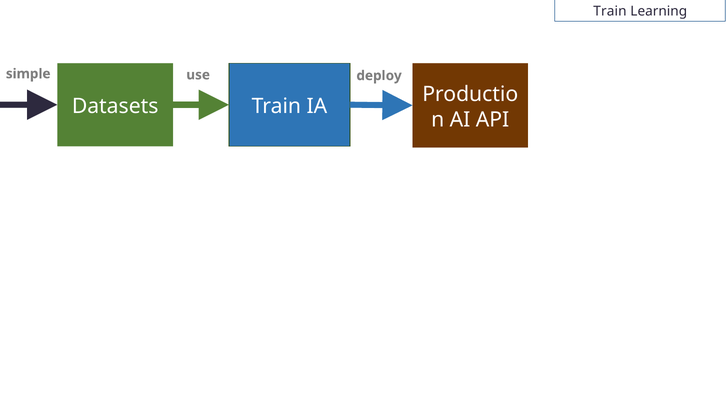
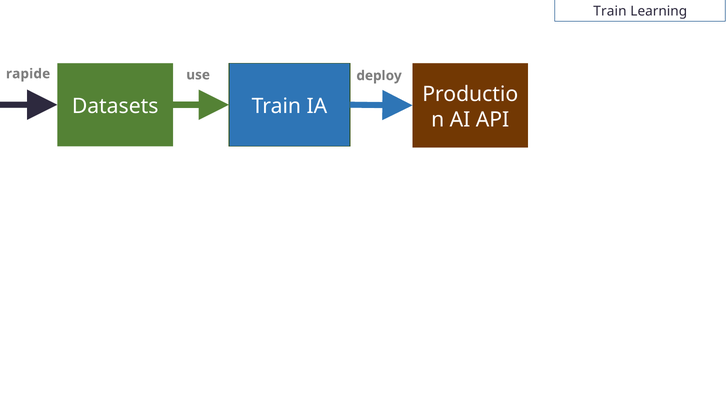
simple: simple -> rapide (28, 74)
